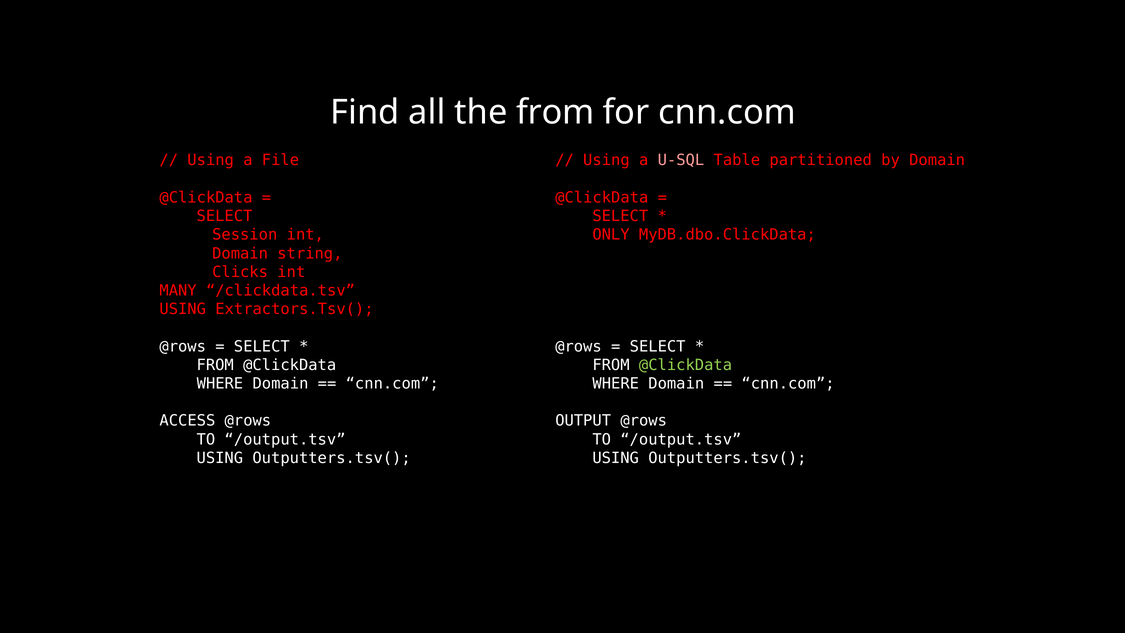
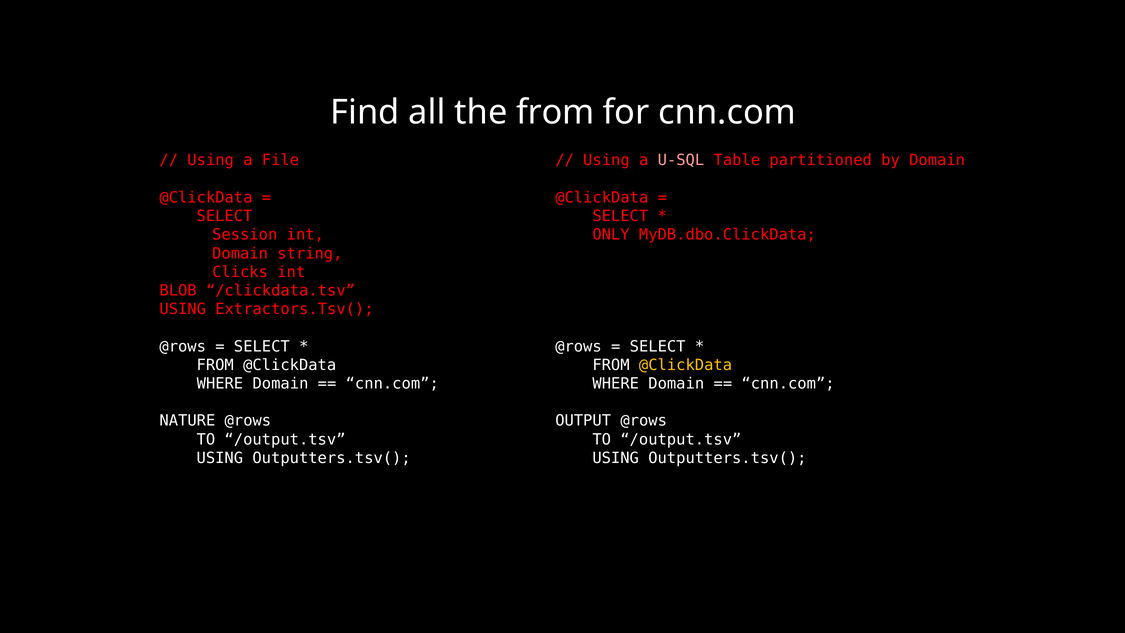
MANY: MANY -> BLOB (178, 291)
@ClickData colour: light green -> yellow (686, 365)
ACCESS: ACCESS -> NATURE (187, 421)
